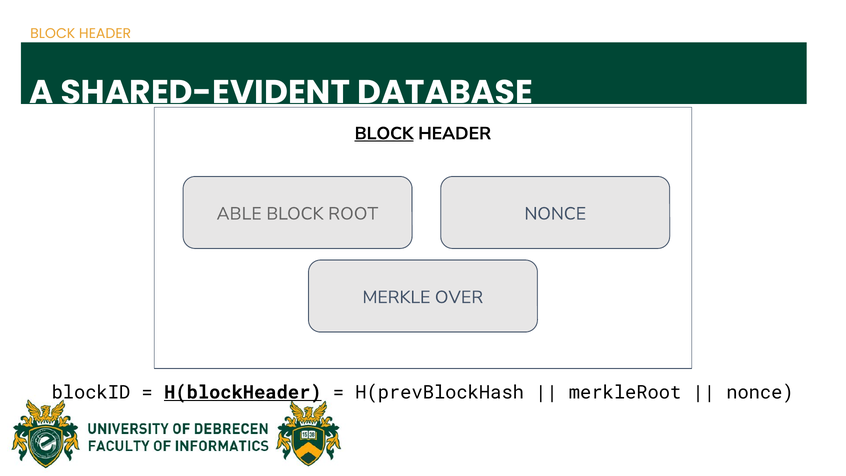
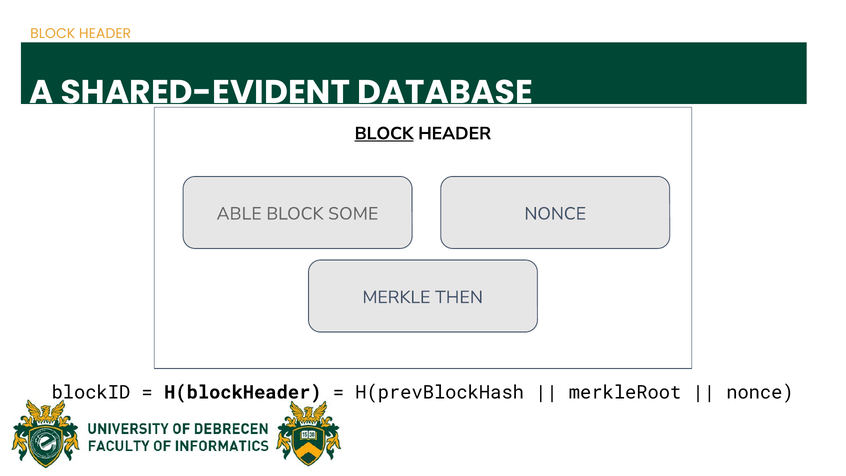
ROOT: ROOT -> SOME (353, 214)
OVER: OVER -> THEN (459, 297)
H(blockHeader underline: present -> none (243, 392)
